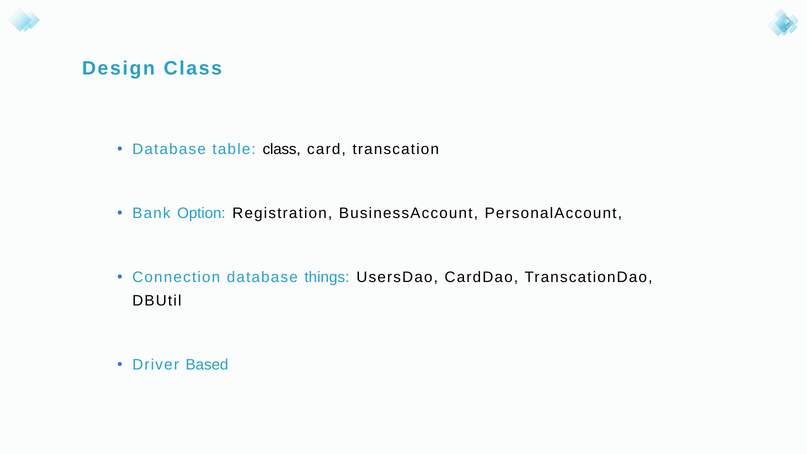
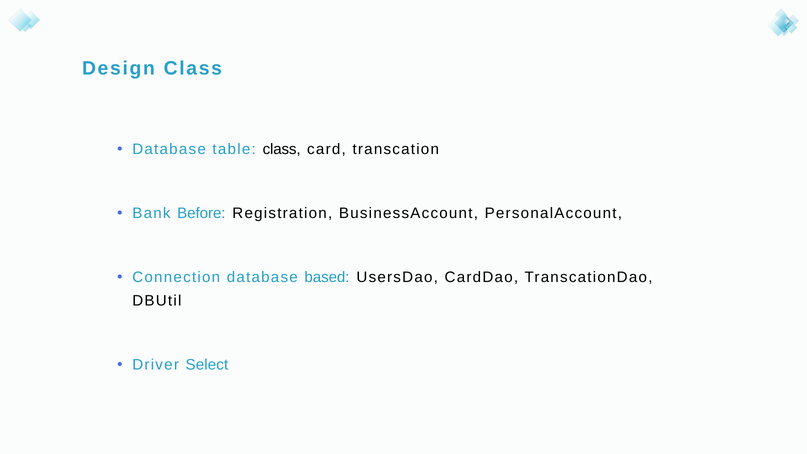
Option: Option -> Before (201, 213)
things: things -> based (327, 277)
Based: Based -> Select (207, 365)
